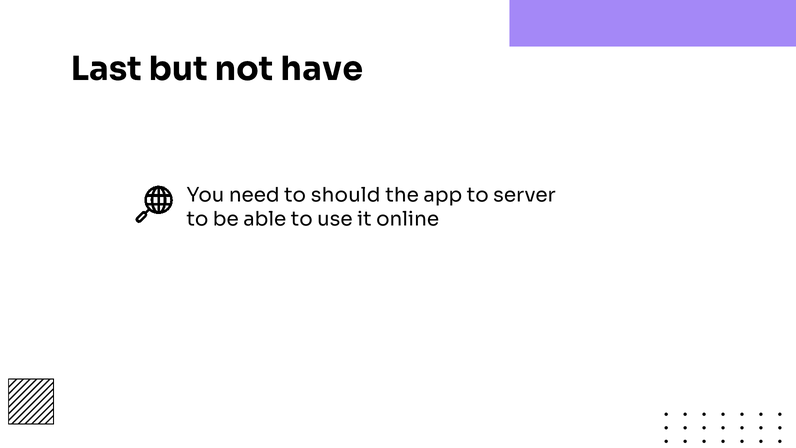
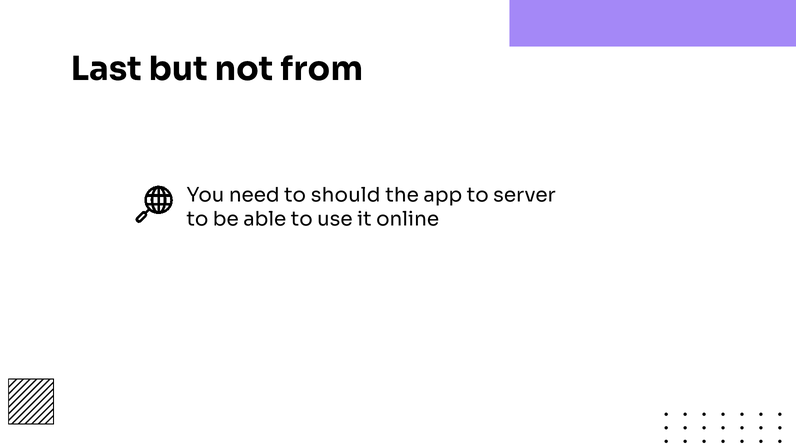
have: have -> from (322, 69)
